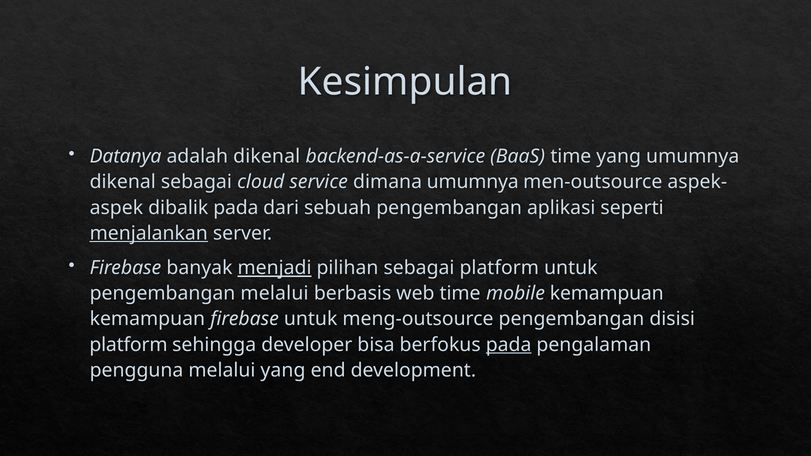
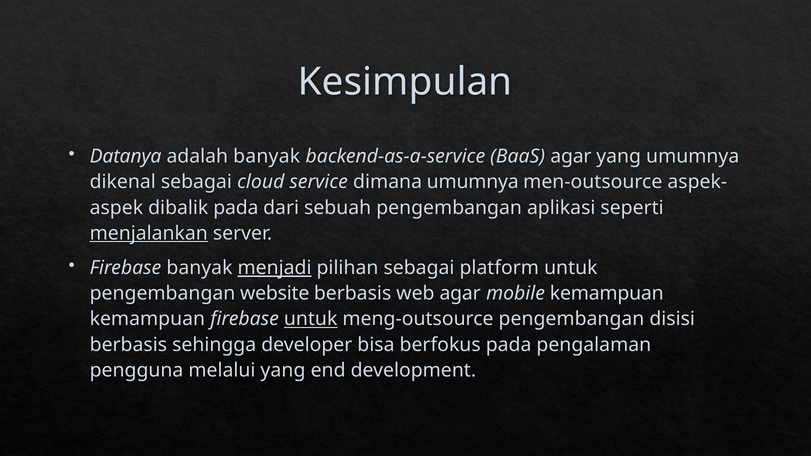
adalah dikenal: dikenal -> banyak (267, 157)
BaaS time: time -> agar (571, 157)
pengembangan melalui: melalui -> website (275, 294)
web time: time -> agar (460, 294)
untuk underline: none -> present (311, 319)
platform: platform -> berbasis (128, 345)
pada underline: present -> none (509, 345)
